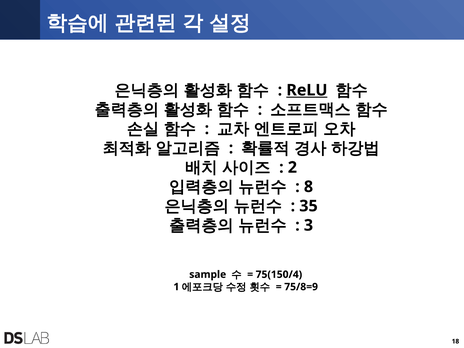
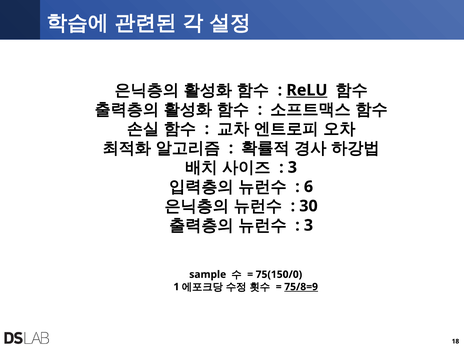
2: 2 -> 3 (292, 167)
8: 8 -> 6 (308, 187)
35: 35 -> 30 (308, 206)
75(150/4: 75(150/4 -> 75(150/0 (279, 274)
75/8=9 underline: none -> present (301, 287)
